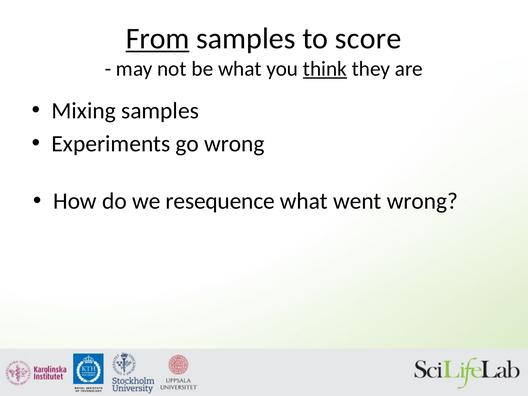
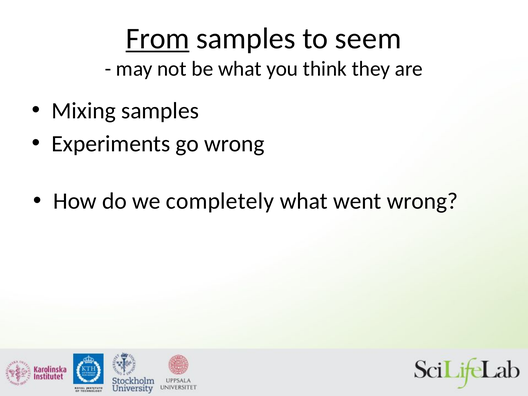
score: score -> seem (368, 39)
think underline: present -> none (325, 69)
resequence: resequence -> completely (220, 201)
